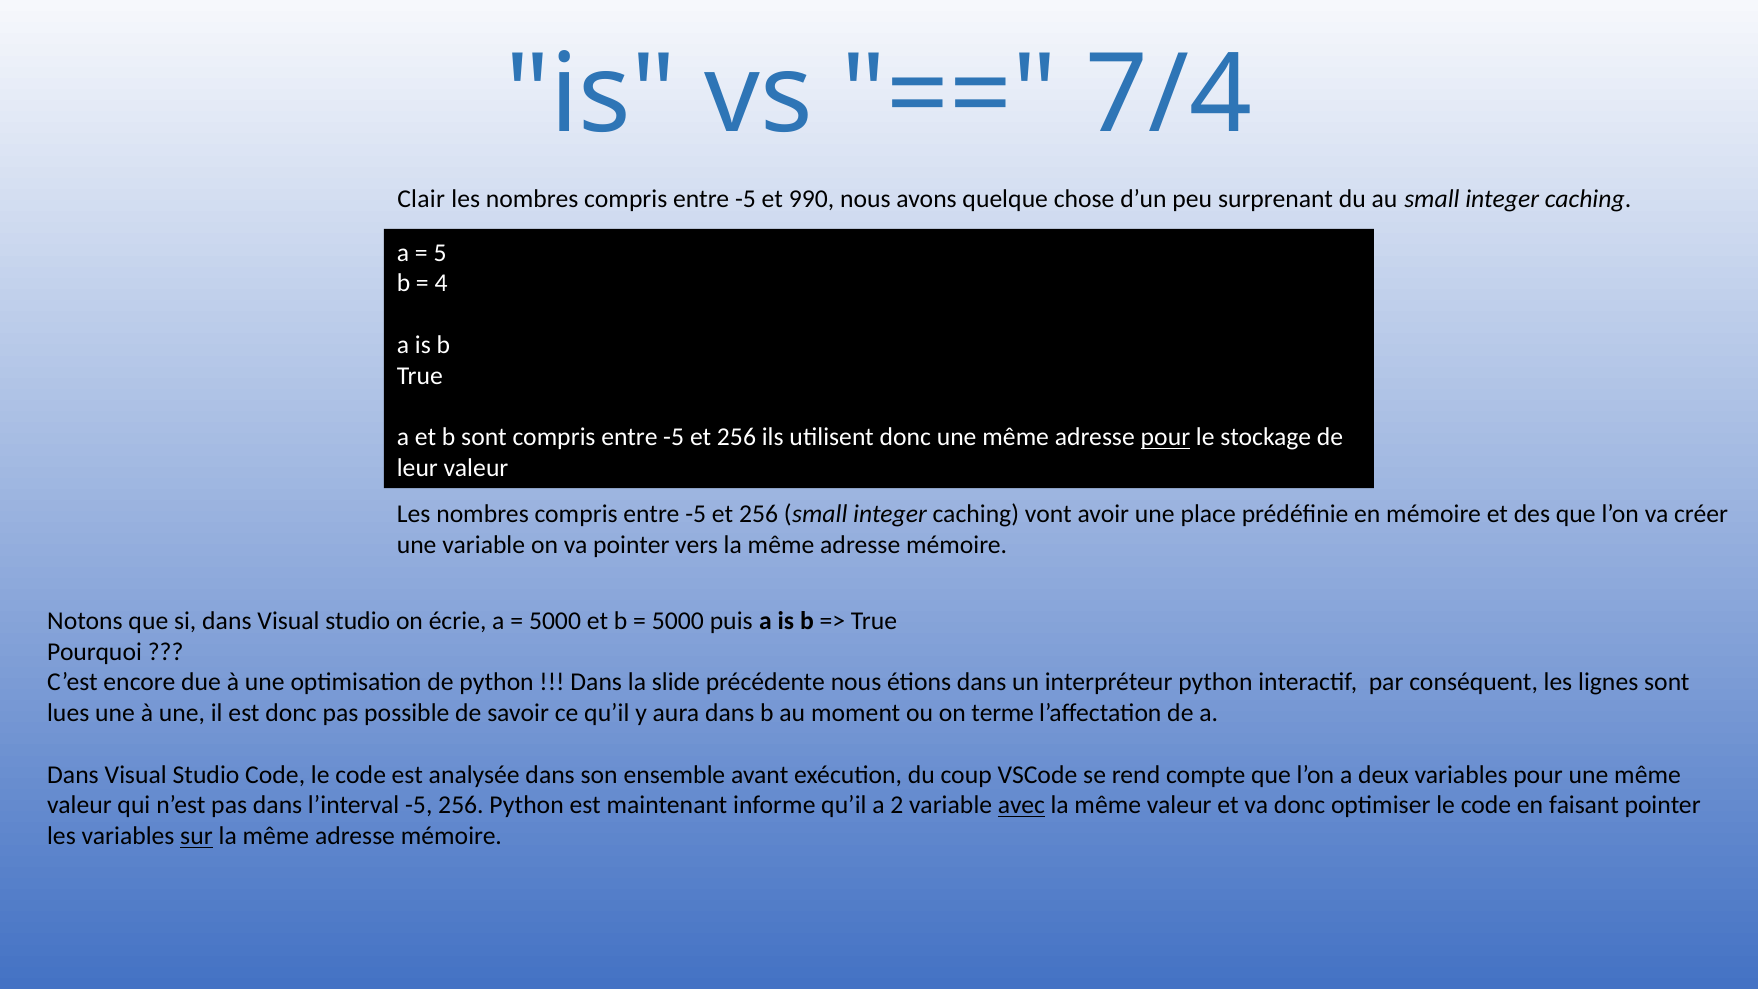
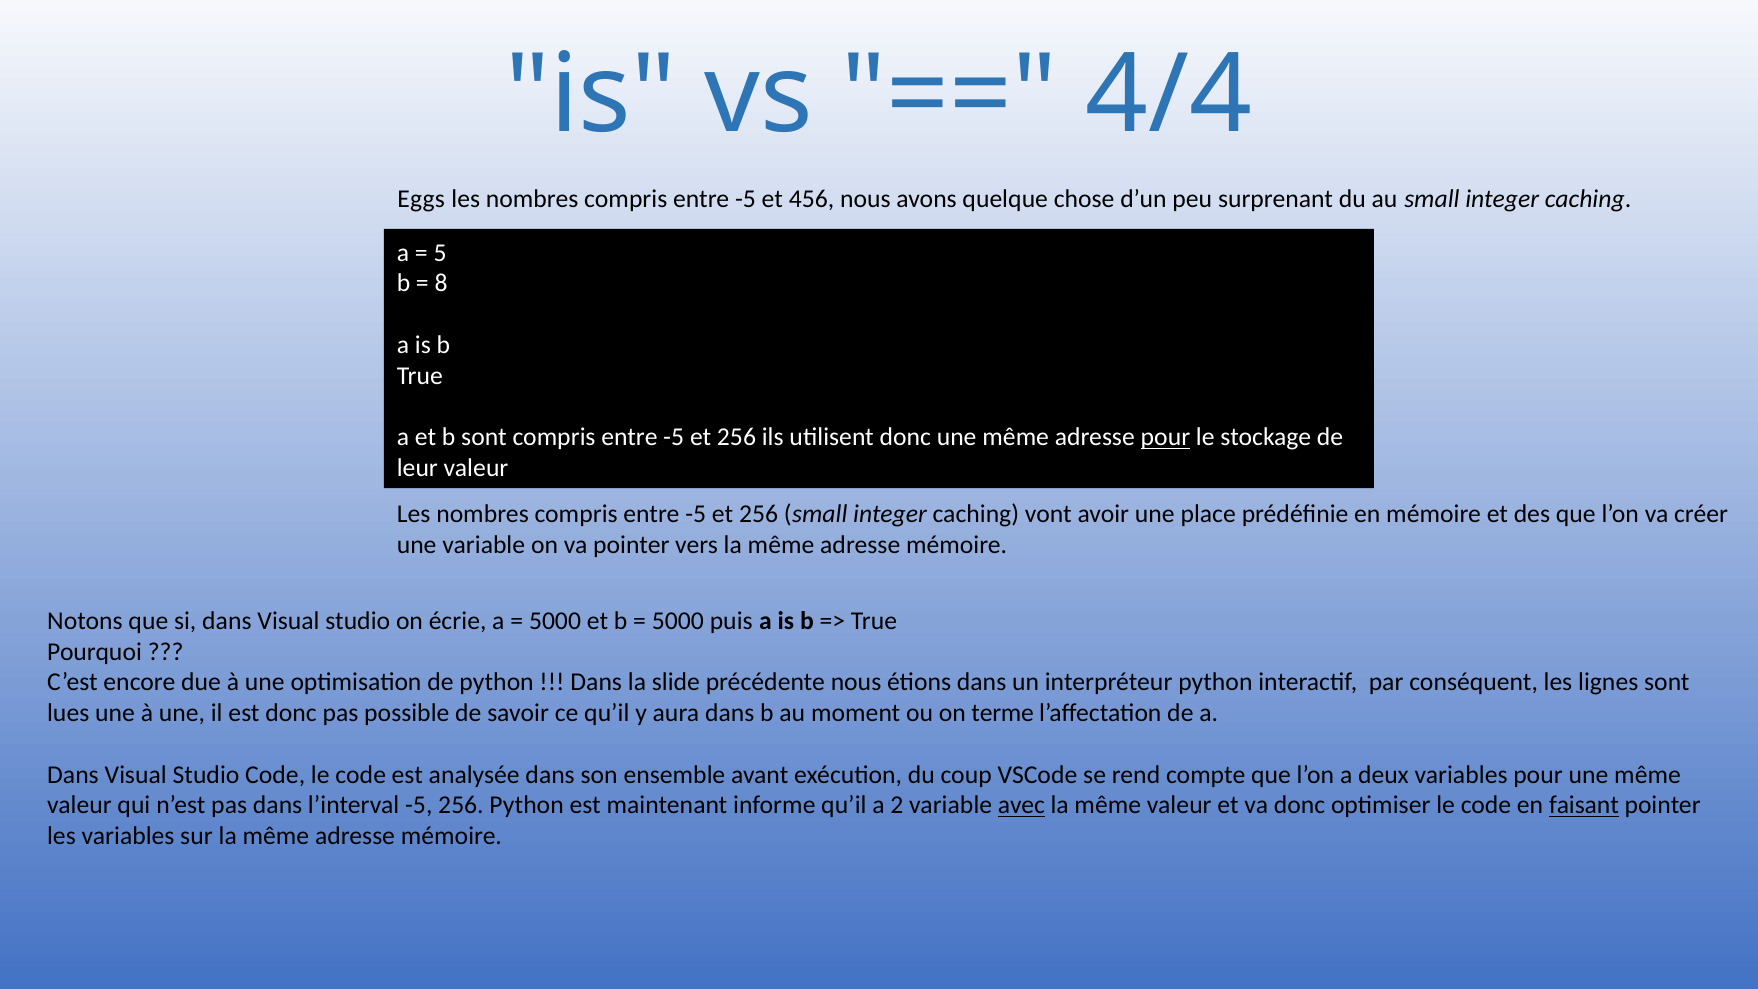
7/4: 7/4 -> 4/4 (1169, 95)
Clair: Clair -> Eggs (421, 199)
990: 990 -> 456 (812, 199)
4: 4 -> 8 (441, 283)
faisant underline: none -> present (1584, 805)
sur underline: present -> none (196, 836)
